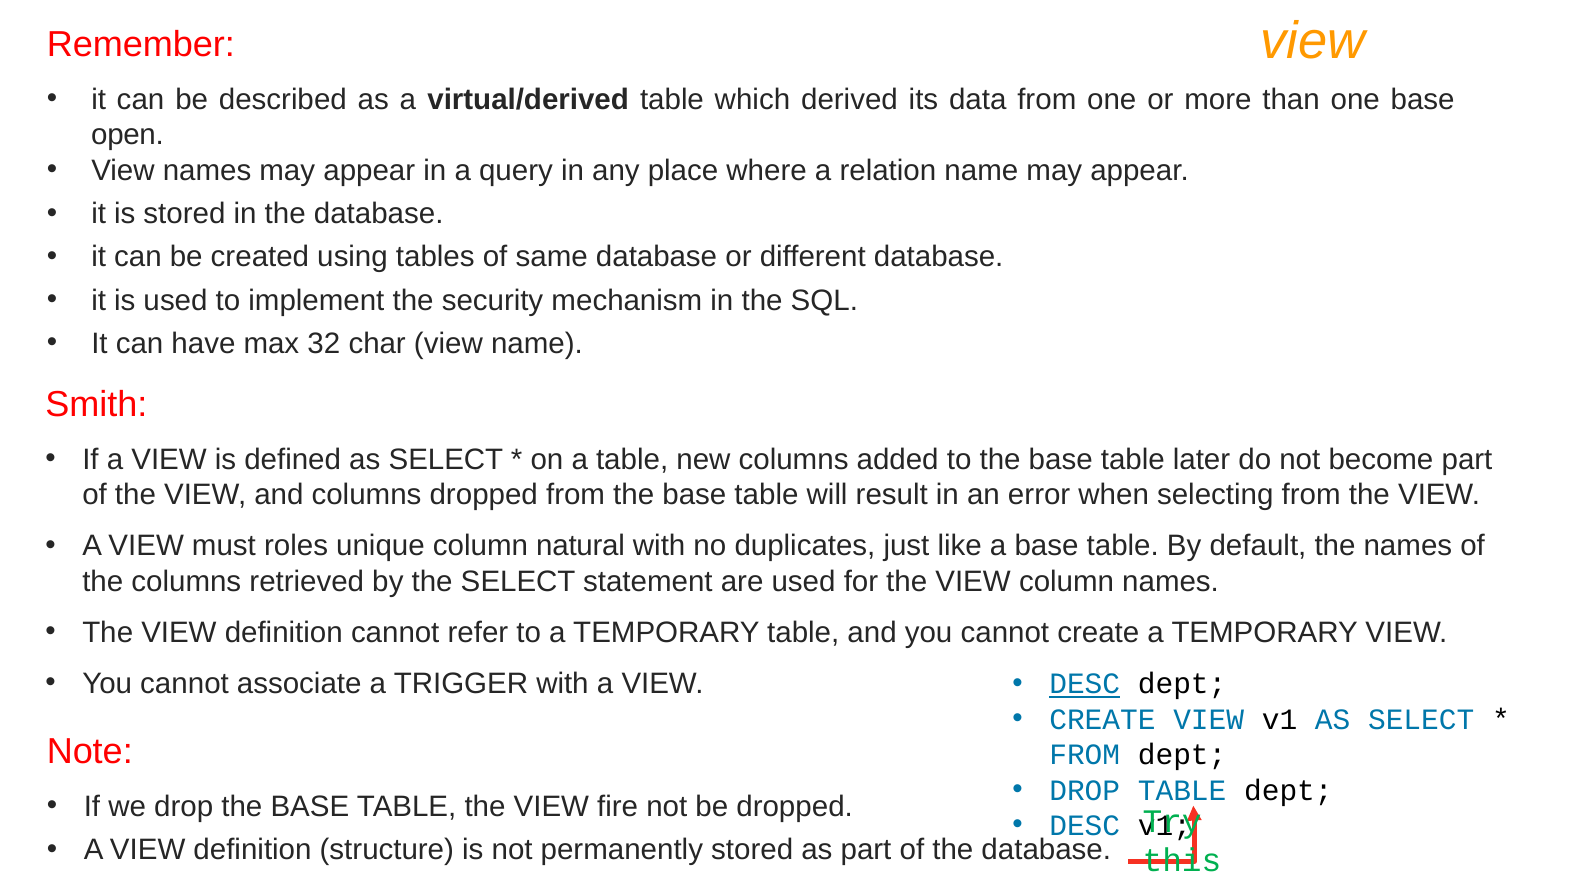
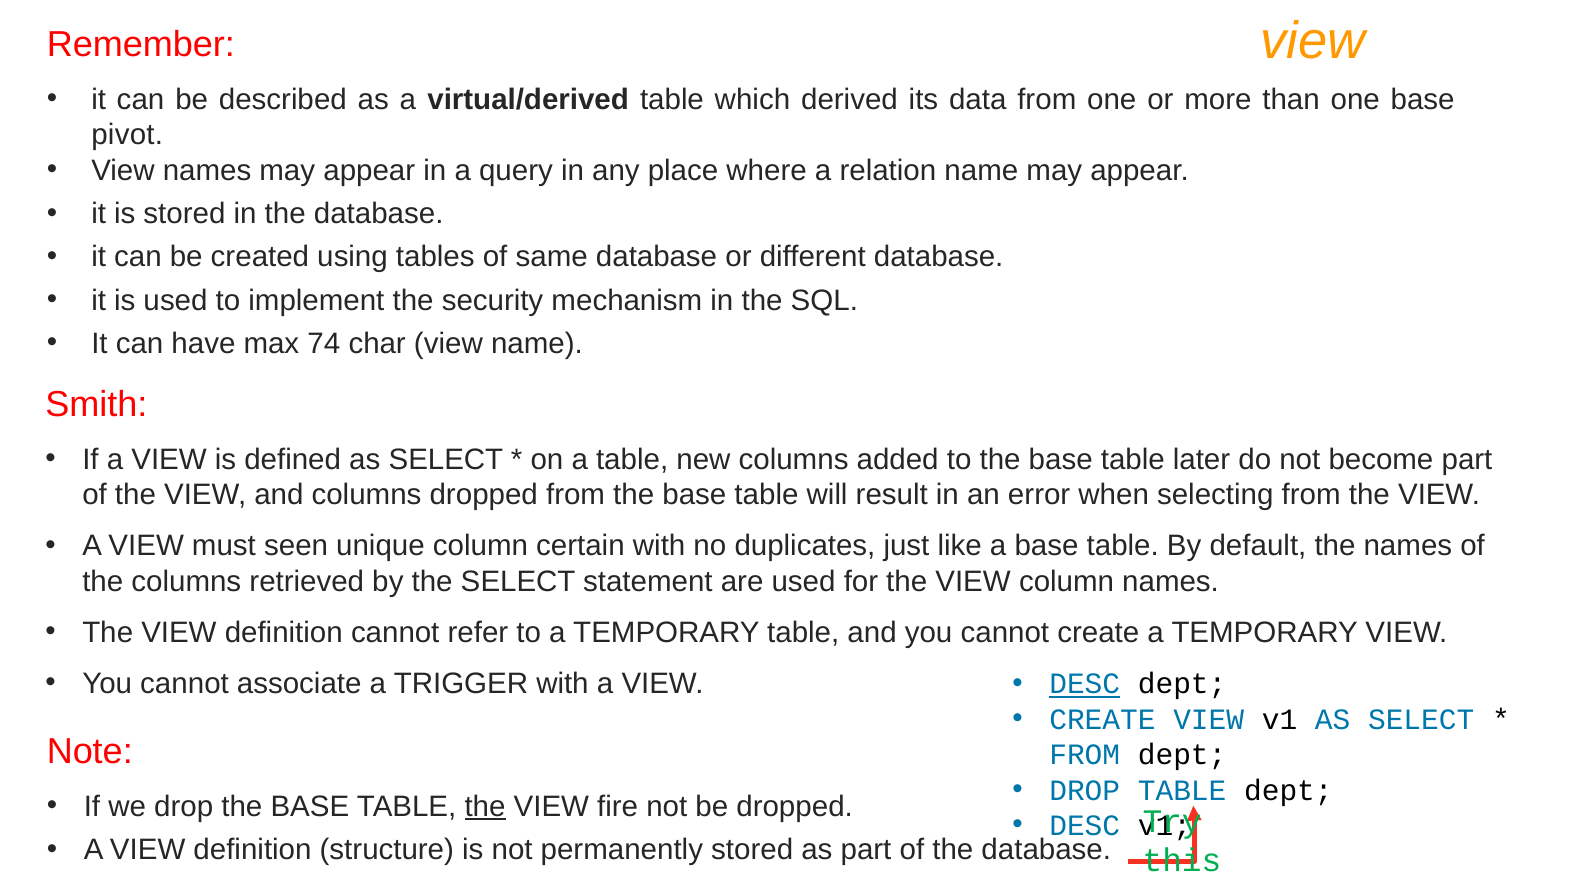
open: open -> pivot (127, 135)
32: 32 -> 74 (324, 344)
roles: roles -> seen (296, 546)
natural: natural -> certain (580, 546)
the underline: none -> present (485, 806)
